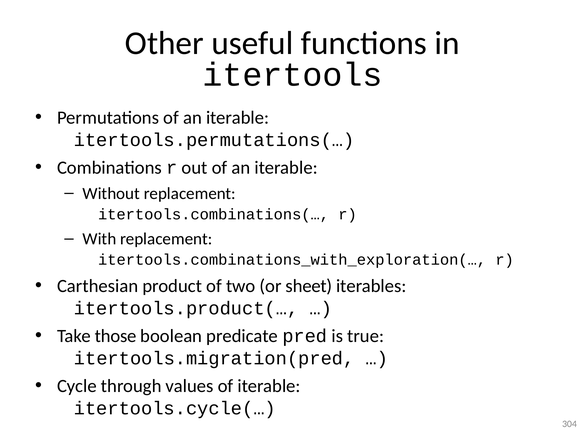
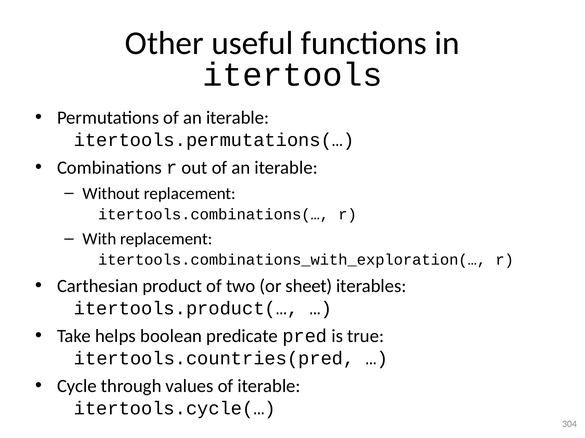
those: those -> helps (115, 336)
itertools.migration(pred: itertools.migration(pred -> itertools.countries(pred (214, 359)
